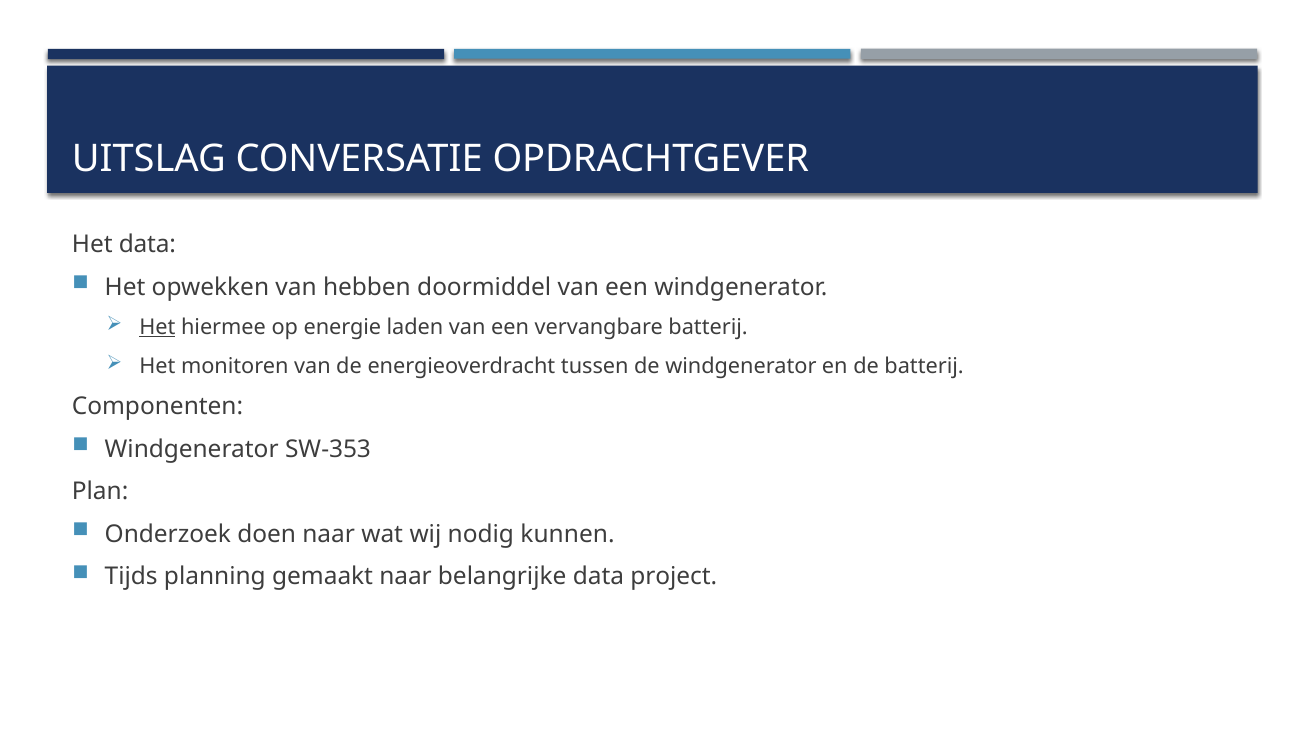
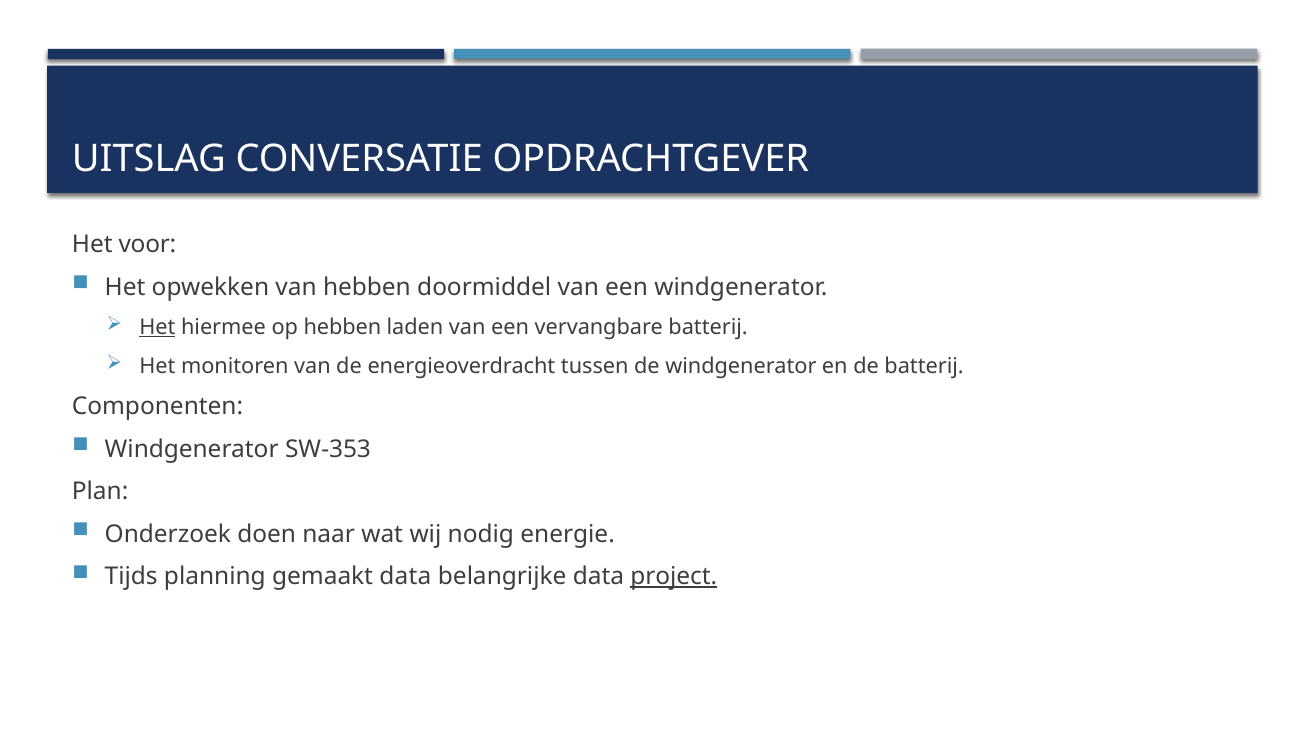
Het data: data -> voor (147, 245)
op energie: energie -> hebben (342, 327)
kunnen: kunnen -> energie (568, 534)
gemaakt naar: naar -> data (405, 577)
project underline: none -> present (674, 577)
